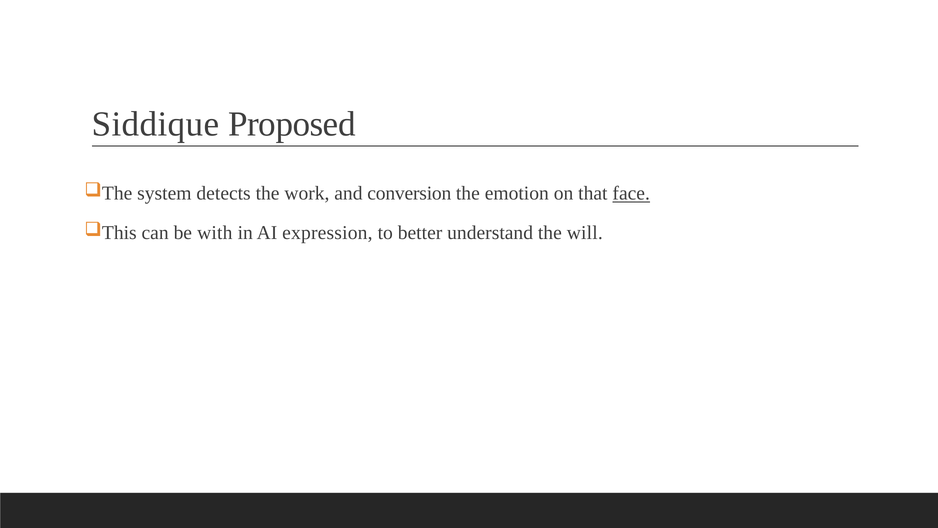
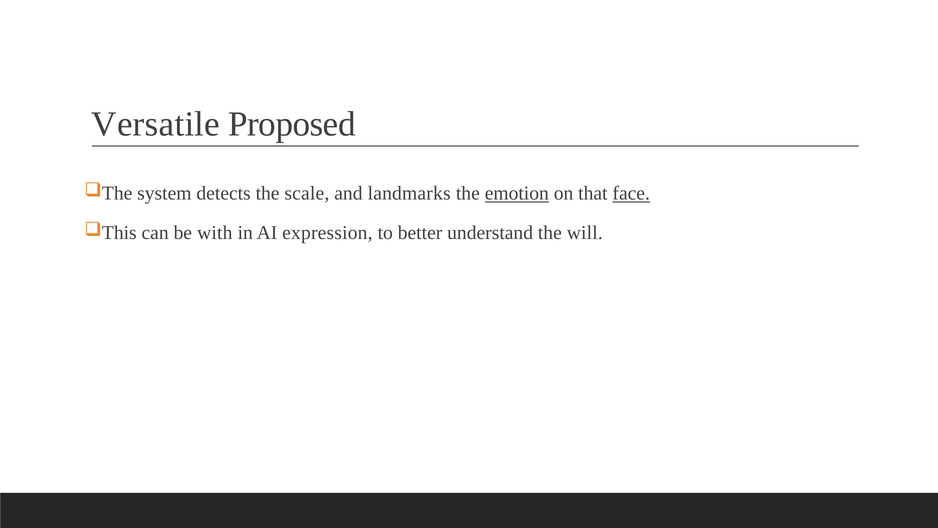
Siddique: Siddique -> Versatile (156, 124)
work: work -> scale (307, 193)
conversion: conversion -> landmarks (409, 193)
emotion underline: none -> present (517, 193)
